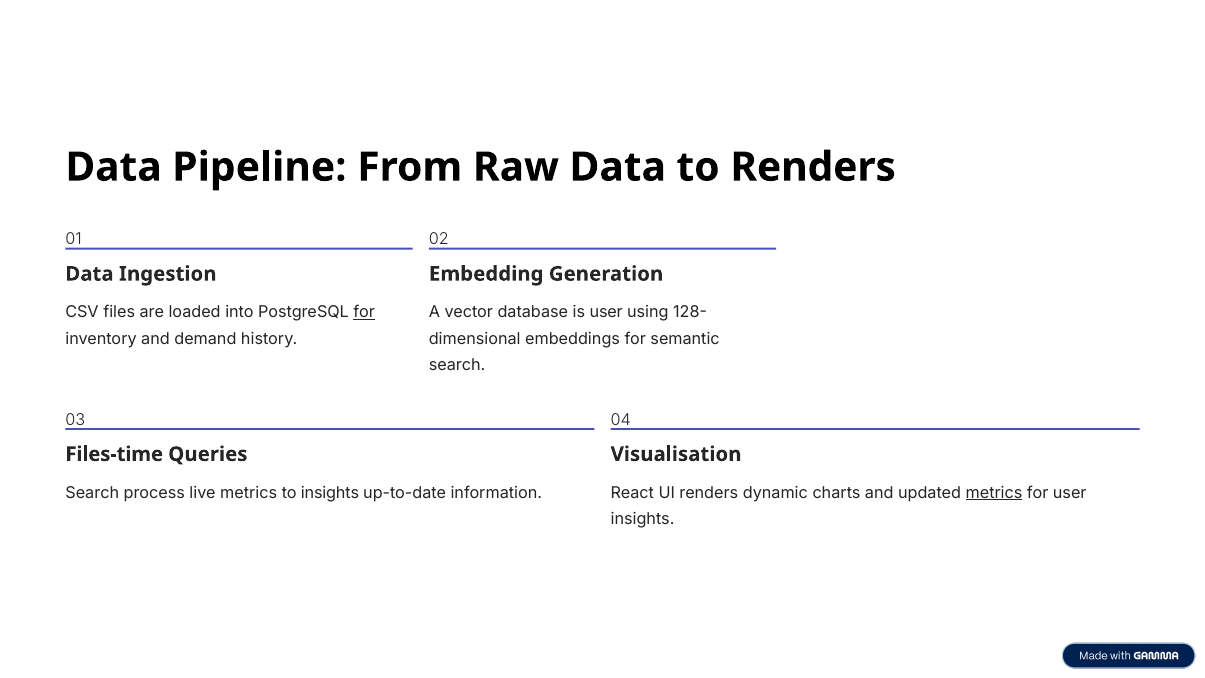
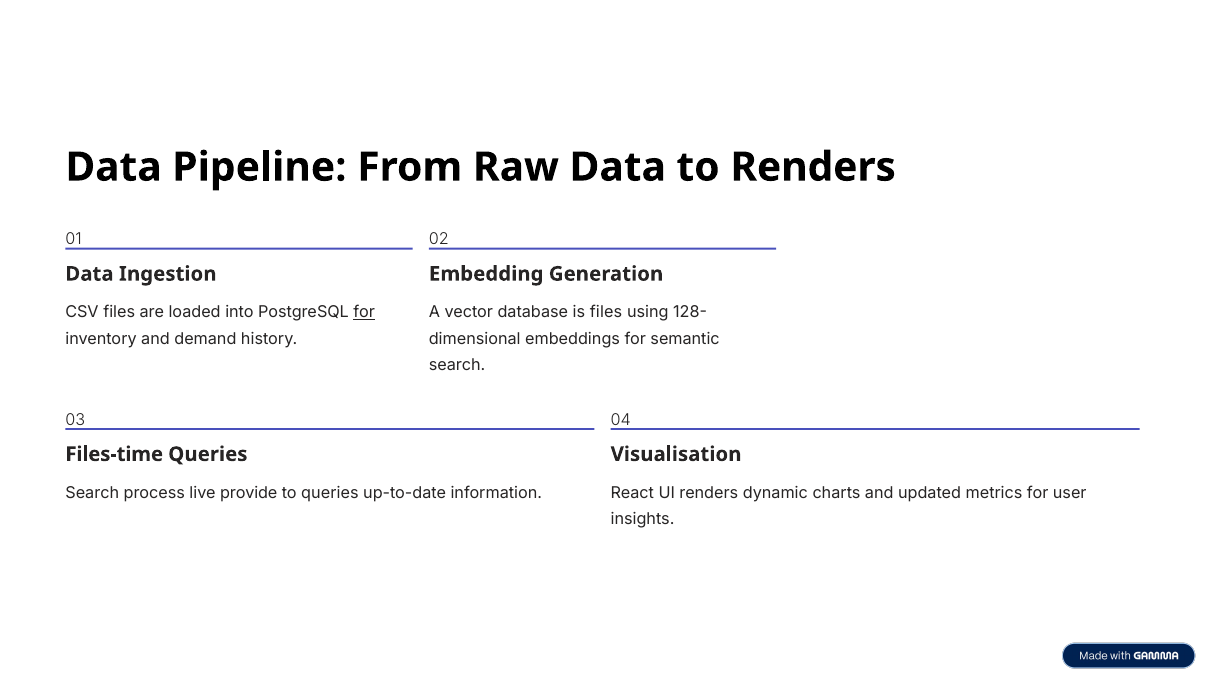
is user: user -> files (606, 313)
live metrics: metrics -> provide (249, 493)
to insights: insights -> queries (330, 493)
metrics underline: present -> none (994, 493)
